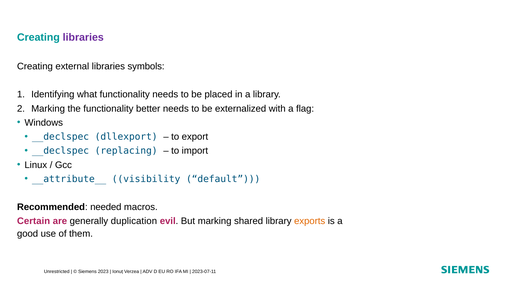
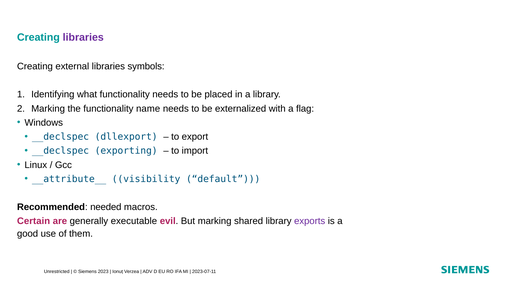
better: better -> name (148, 109)
replacing: replacing -> exporting (126, 151)
duplication: duplication -> executable (134, 222)
exports colour: orange -> purple (310, 222)
